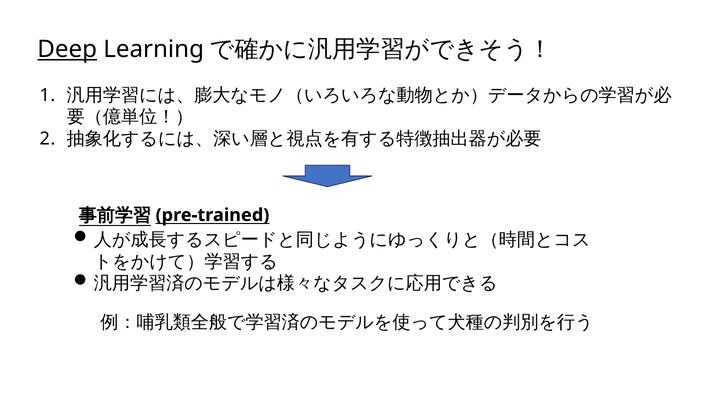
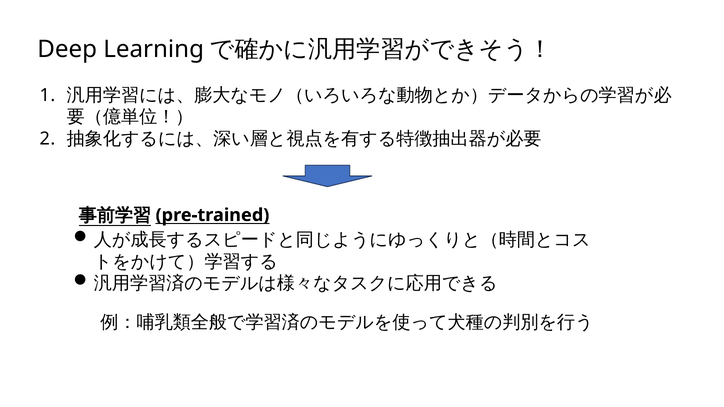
Deep underline: present -> none (67, 49)
